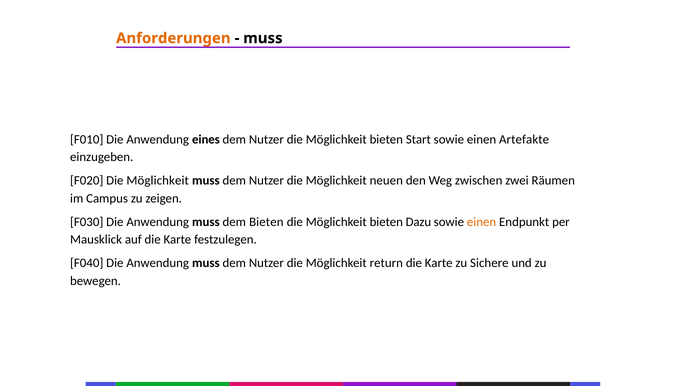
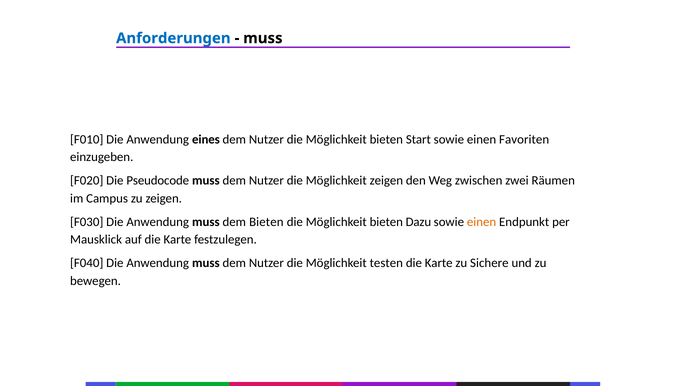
Anforderungen colour: orange -> blue (173, 38)
Artefakte: Artefakte -> Favoriten (524, 139)
F020 Die Möglichkeit: Möglichkeit -> Pseudocode (158, 181)
Möglichkeit neuen: neuen -> zeigen (386, 181)
return: return -> testen (386, 263)
